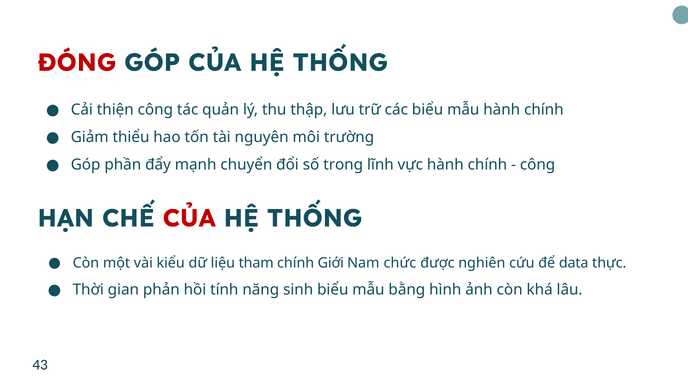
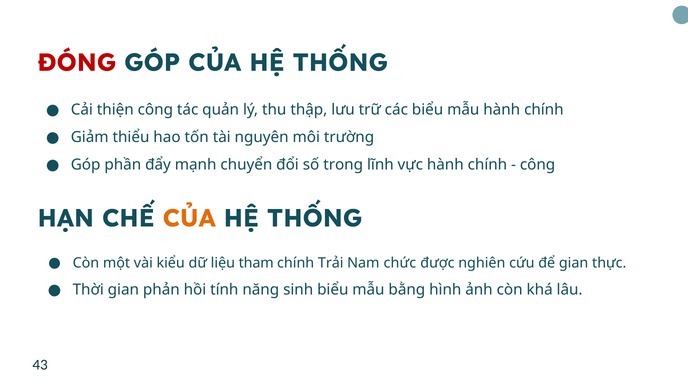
CỦA colour: red -> orange (189, 218)
Giới: Giới -> Trải (331, 263)
để data: data -> gian (574, 263)
